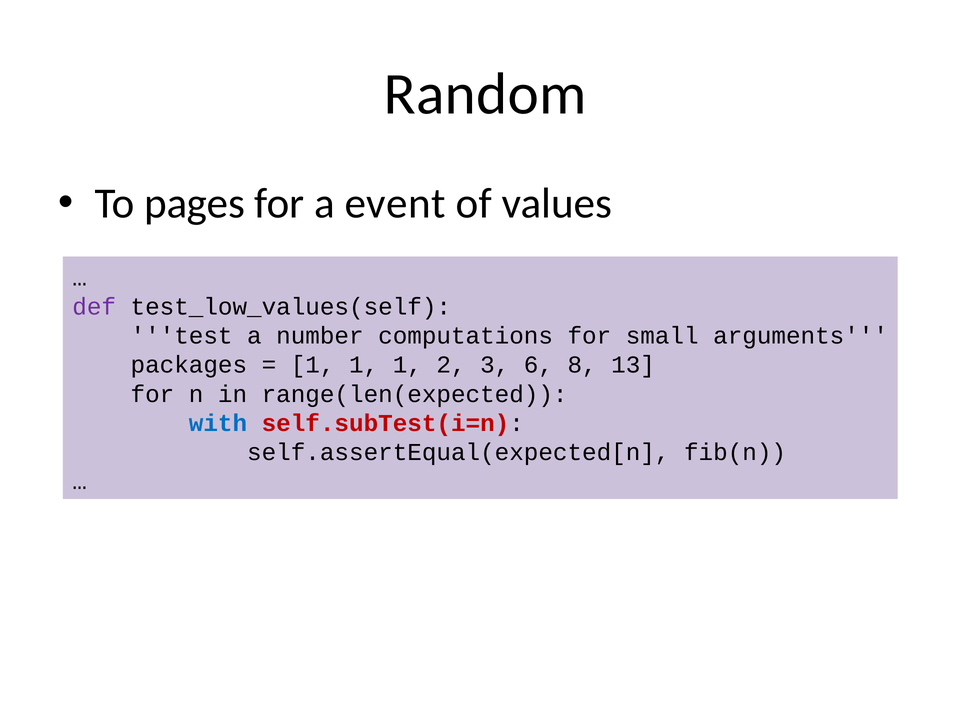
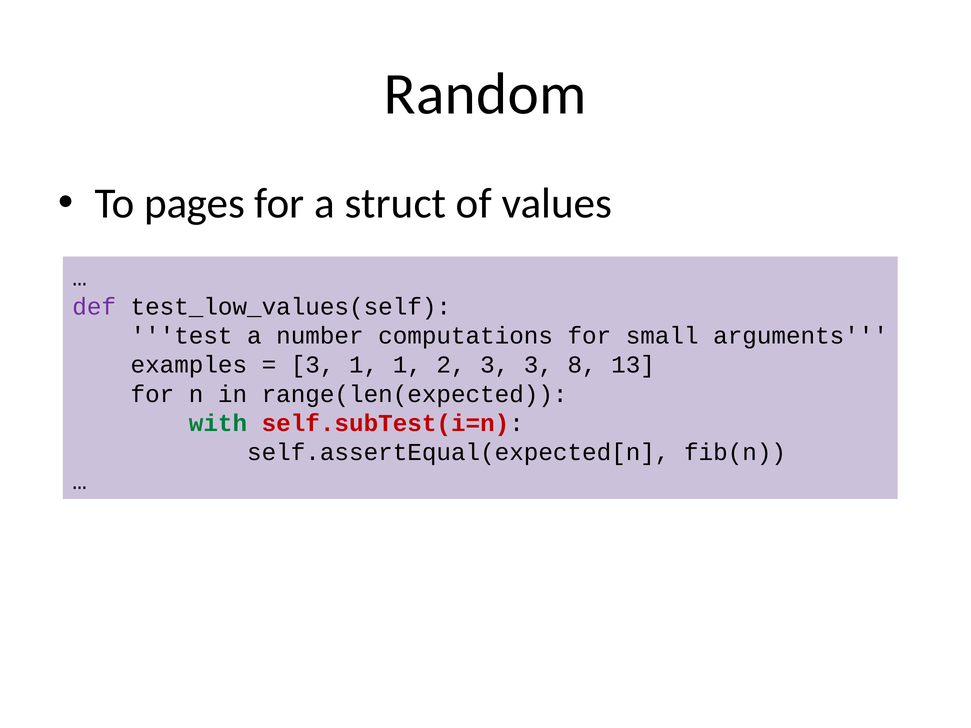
event: event -> struct (395, 204)
packages: packages -> examples (189, 365)
1: 1 -> 3 (313, 365)
3 6: 6 -> 3 (538, 365)
with colour: blue -> green (218, 423)
